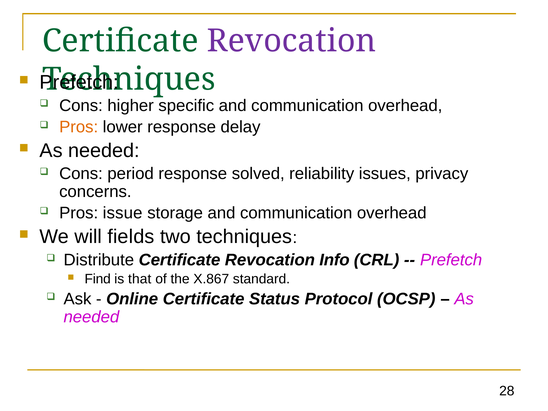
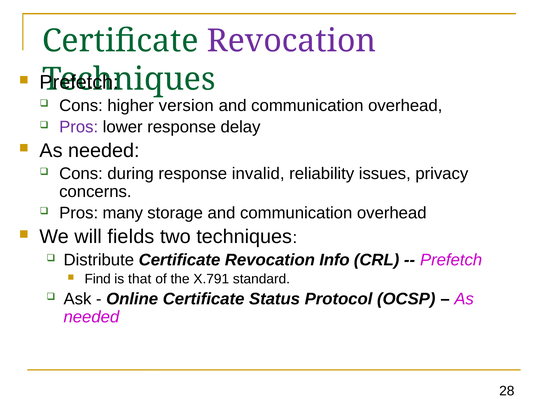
specific: specific -> version (186, 105)
Pros colour: orange -> purple (79, 127)
period: period -> during (131, 174)
solved: solved -> invalid (258, 174)
issue: issue -> many (123, 213)
X.867: X.867 -> X.791 (211, 279)
